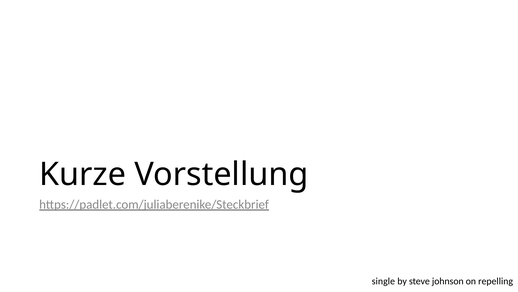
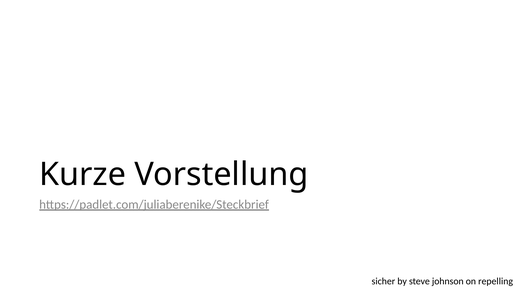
single: single -> sicher (383, 281)
